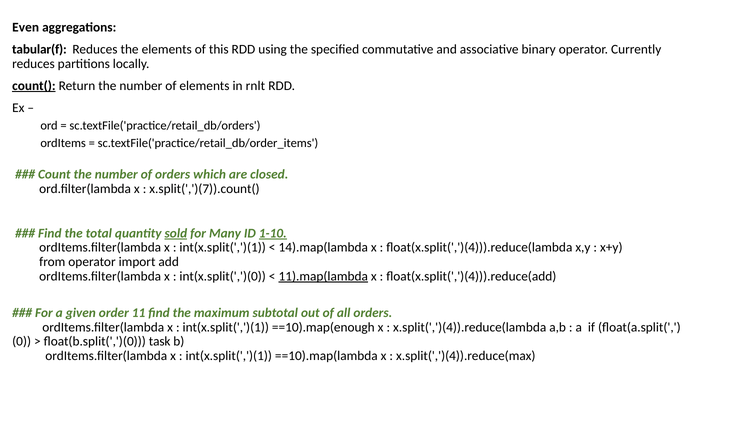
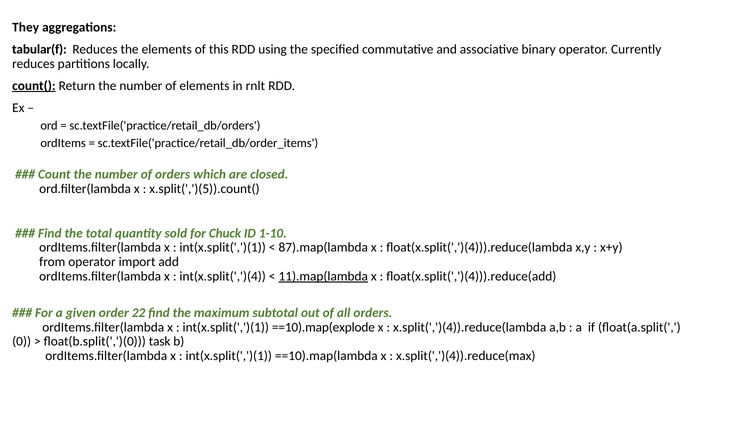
Even: Even -> They (26, 27)
x.split(',')(7)).count(: x.split(',')(7)).count( -> x.split(',')(5)).count( (204, 189)
sold underline: present -> none (176, 233)
Many: Many -> Chuck (225, 233)
1-10 underline: present -> none (273, 233)
14).map(lambda: 14).map(lambda -> 87).map(lambda (323, 248)
int(x.split(',')(0: int(x.split(',')(0 -> int(x.split(',')(4 (223, 277)
11: 11 -> 22 (139, 313)
==10).map(enough: ==10).map(enough -> ==10).map(explode (323, 328)
